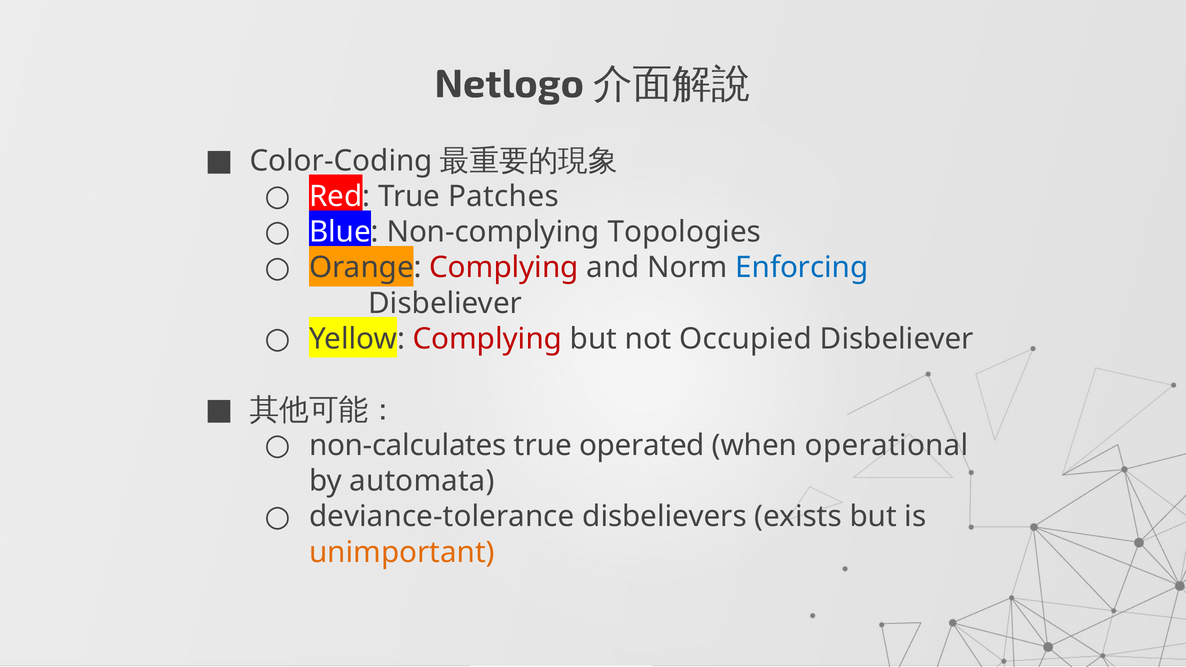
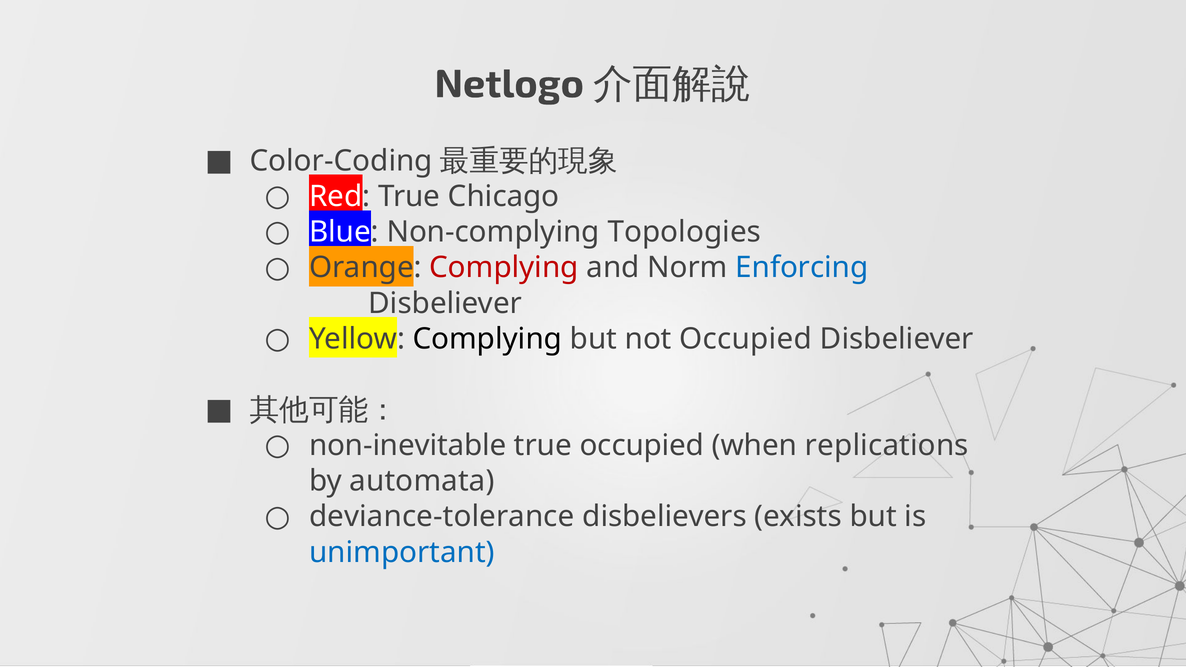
Patches: Patches -> Chicago (504, 197)
Complying colour: red -> black (487, 339)
non-calculates: non-calculates -> non-inevitable (408, 446)
true operated: operated -> occupied (642, 446)
operational: operational -> replications (887, 446)
unimportant colour: orange -> blue (402, 552)
